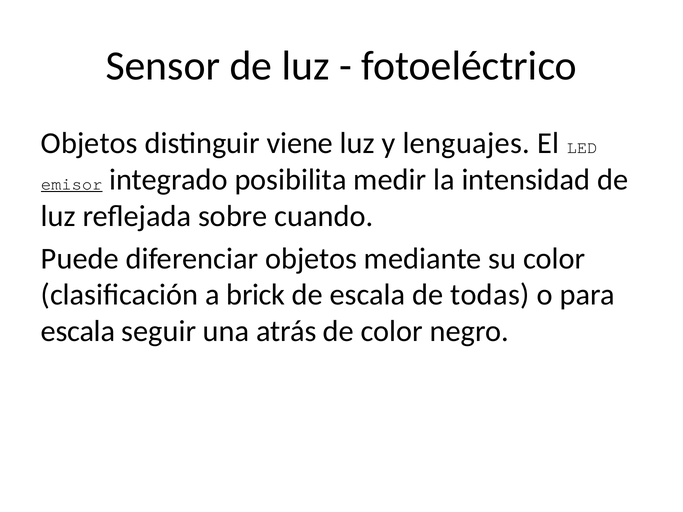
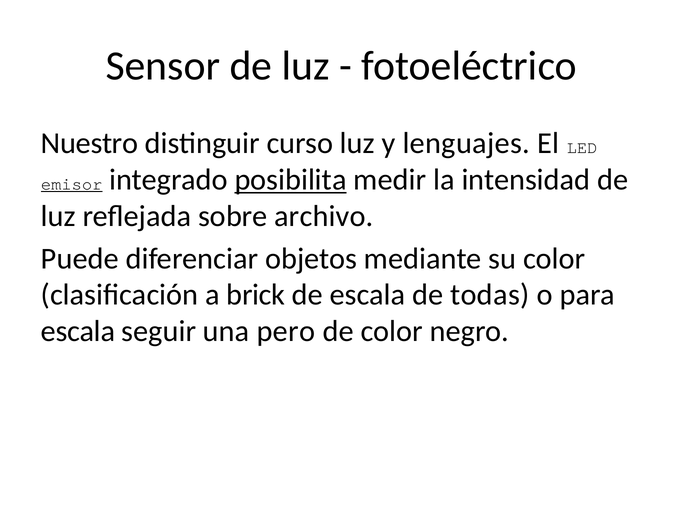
Objetos: Objetos -> Nuestro (90, 143)
viene: viene -> curso (300, 143)
posibilita underline: none -> present (291, 180)
cuando: cuando -> archivo (324, 216)
atrás: atrás -> pero (286, 332)
